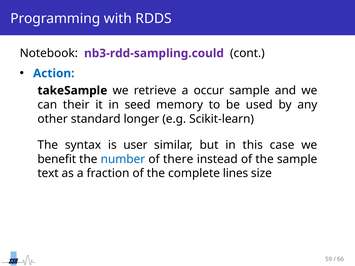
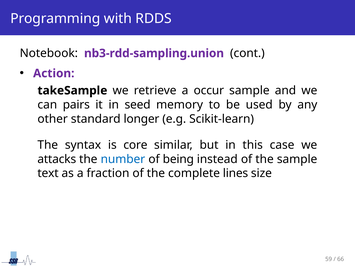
nb3-rdd-sampling.could: nb3-rdd-sampling.could -> nb3-rdd-sampling.union (154, 53)
Action colour: blue -> purple (54, 73)
their: their -> pairs (76, 105)
user: user -> core (135, 145)
benefit: benefit -> attacks (57, 159)
there: there -> being (178, 159)
